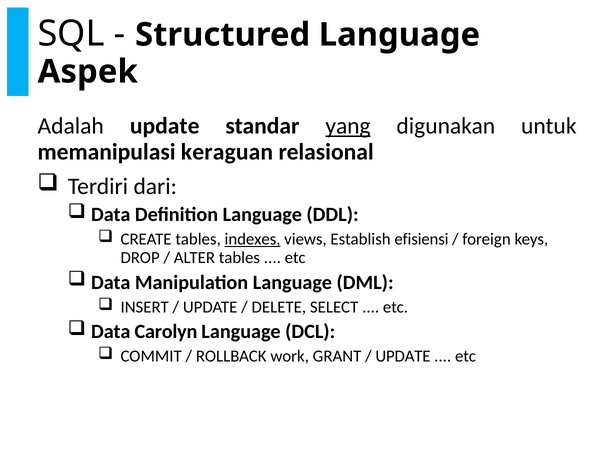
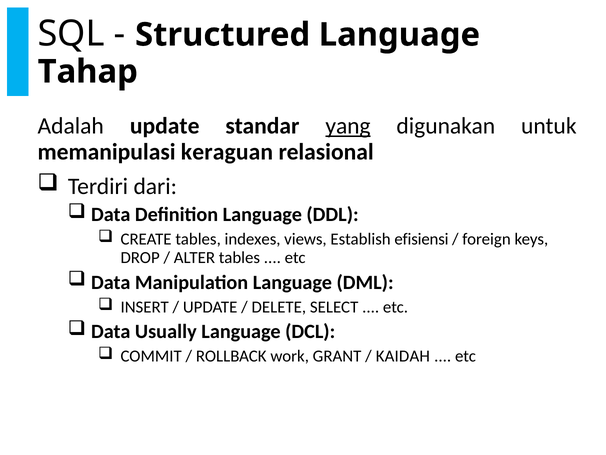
Aspek: Aspek -> Tahap (88, 72)
indexes underline: present -> none (253, 239)
Carolyn: Carolyn -> Usually (166, 331)
UPDATE: UPDATE -> KAIDAH (403, 356)
